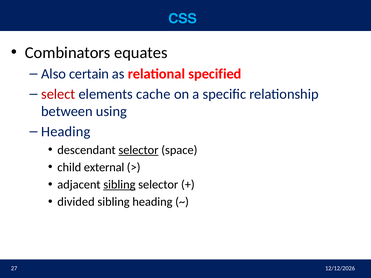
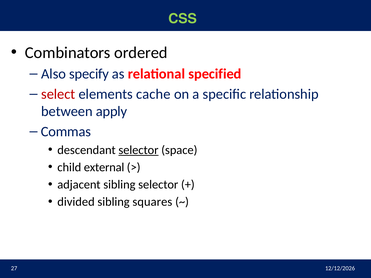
CSS colour: light blue -> light green (183, 19)
equates: equates -> ordered (141, 53)
certain: certain -> specify (89, 74)
using: using -> apply (111, 112)
Heading: Heading -> Commas (66, 132)
sibling underline: present -> none (119, 185)
sibling heading: heading -> squares (152, 202)
